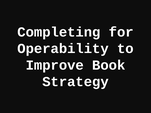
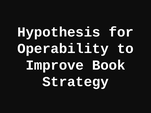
Completing: Completing -> Hypothesis (59, 32)
